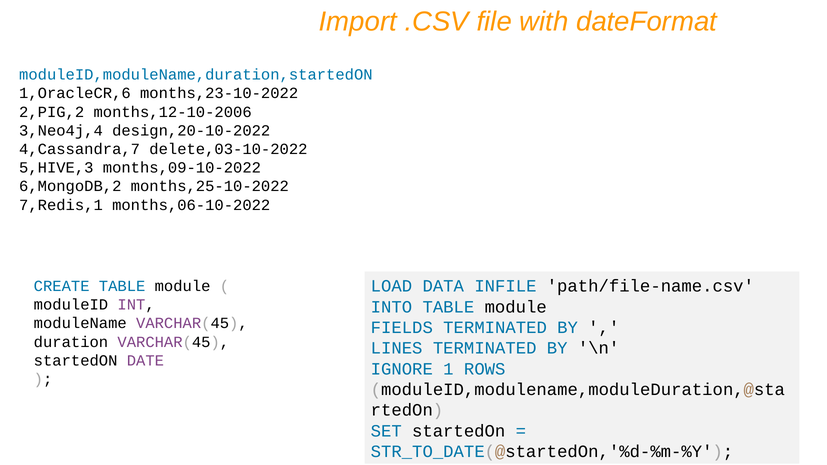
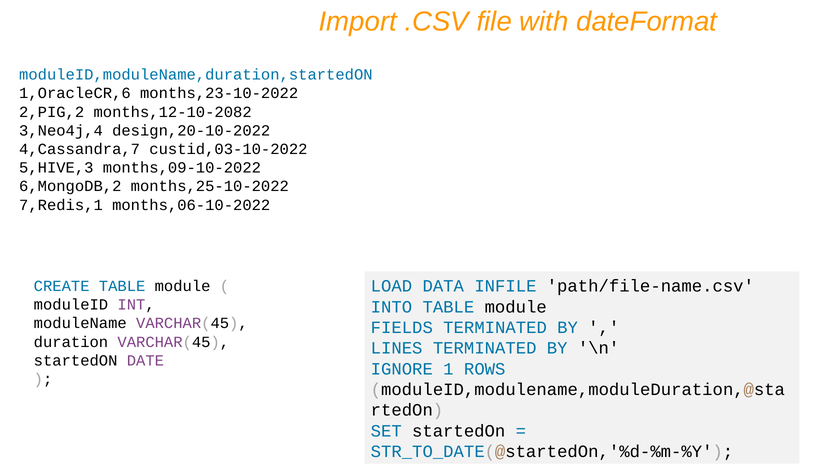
months,12-10-2006: months,12-10-2006 -> months,12-10-2082 (173, 112)
delete,03-10-2022: delete,03-10-2022 -> custid,03-10-2022 (228, 149)
